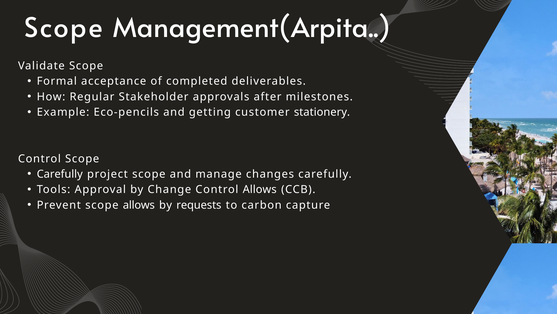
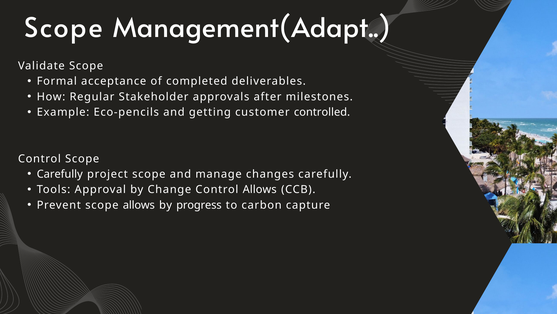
Management(Arpita: Management(Arpita -> Management(Adapt (252, 28)
stationery: stationery -> controlled (322, 112)
requests: requests -> progress (199, 205)
